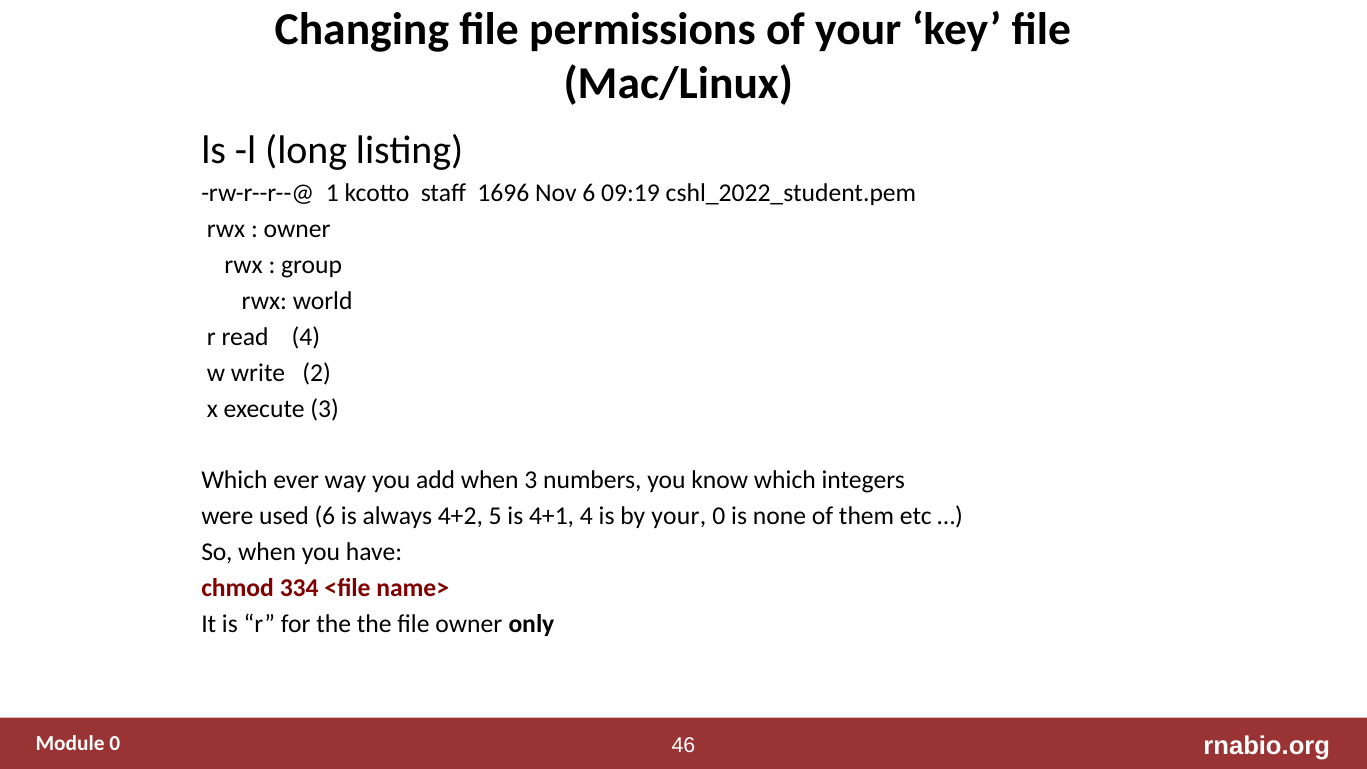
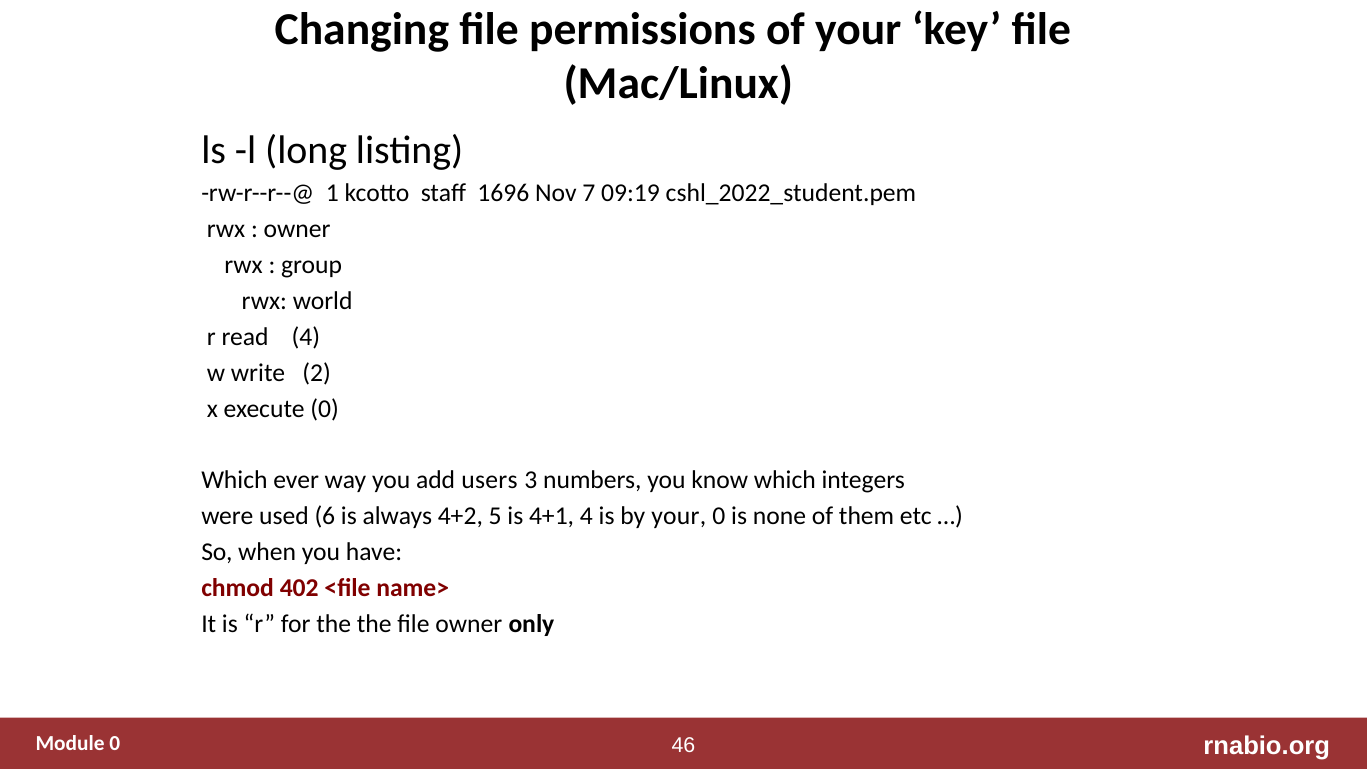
Nov 6: 6 -> 7 (589, 193)
execute 3: 3 -> 0 (325, 409)
add when: when -> users (490, 480)
334: 334 -> 402 (299, 588)
